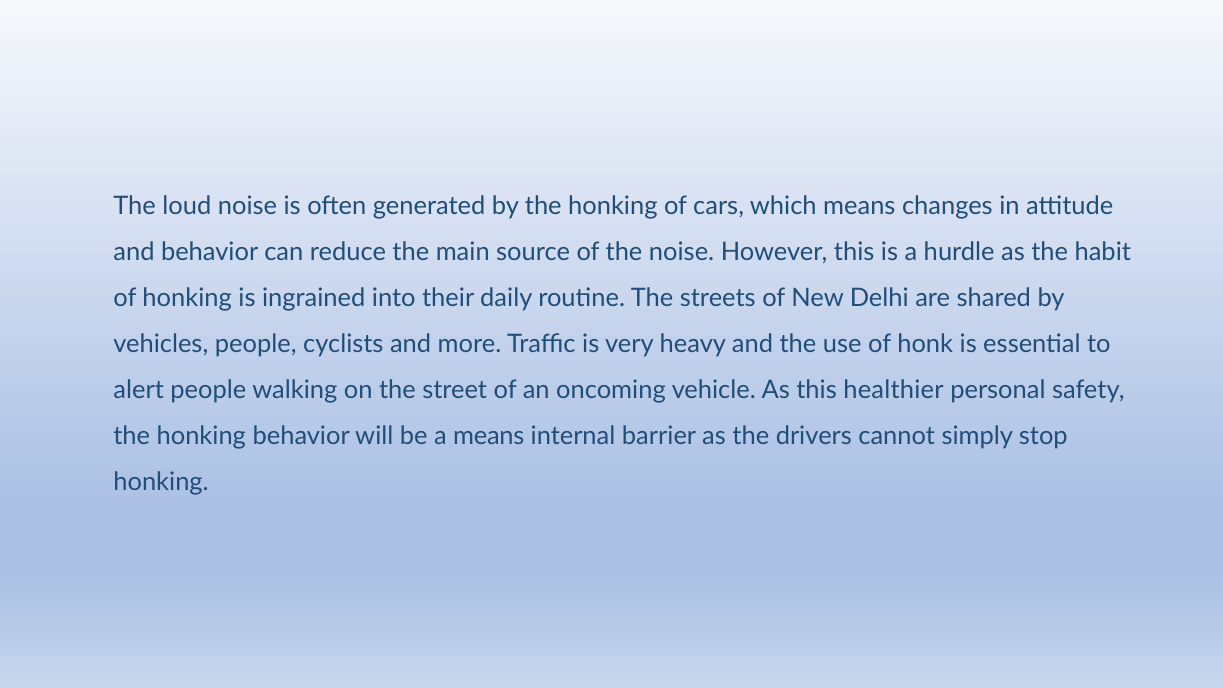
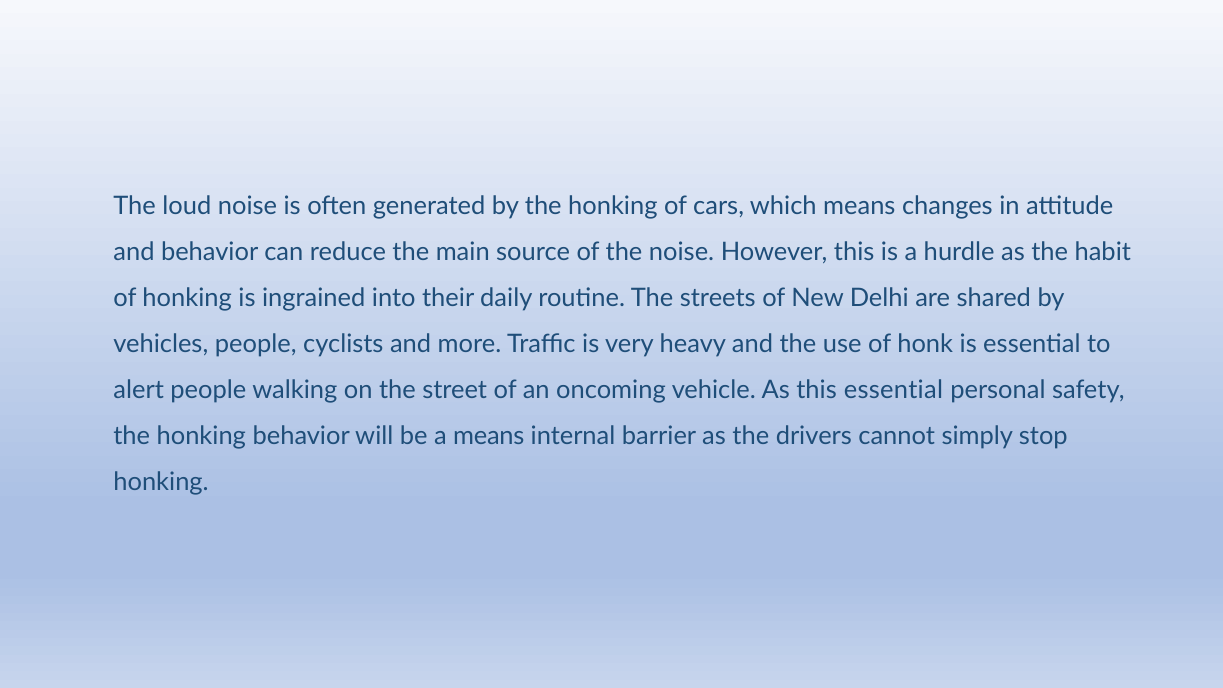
this healthier: healthier -> essential (893, 390)
